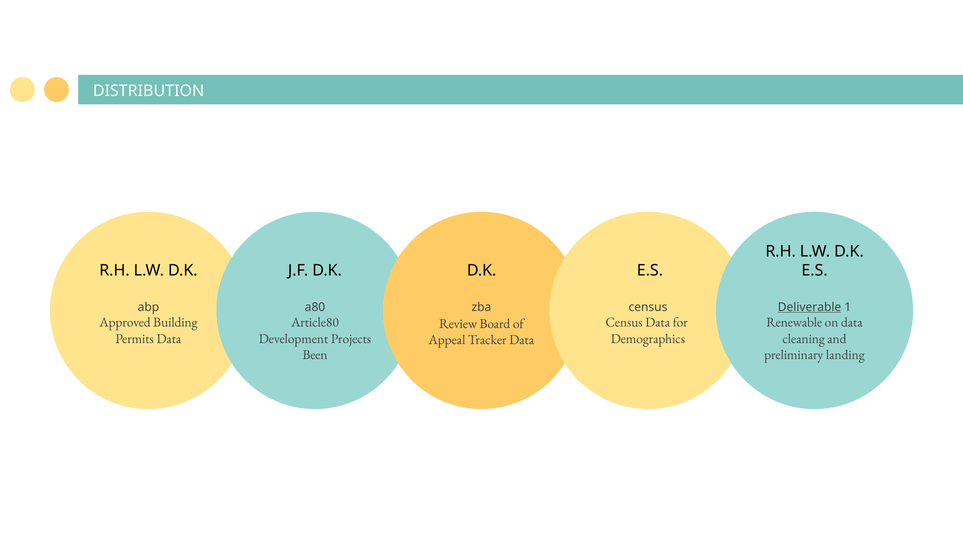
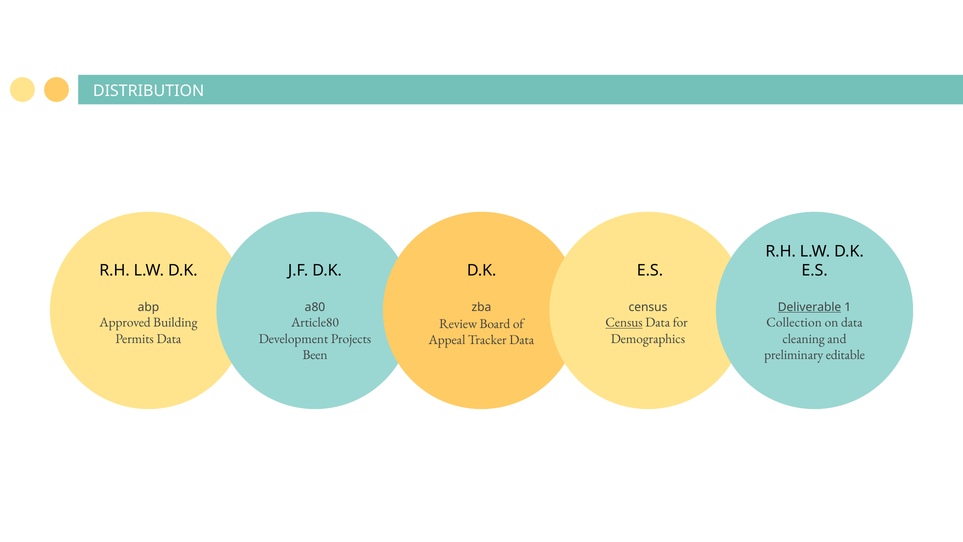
Census underline: none -> present (624, 322)
Renewable: Renewable -> Collection (794, 322)
landing: landing -> editable (845, 355)
